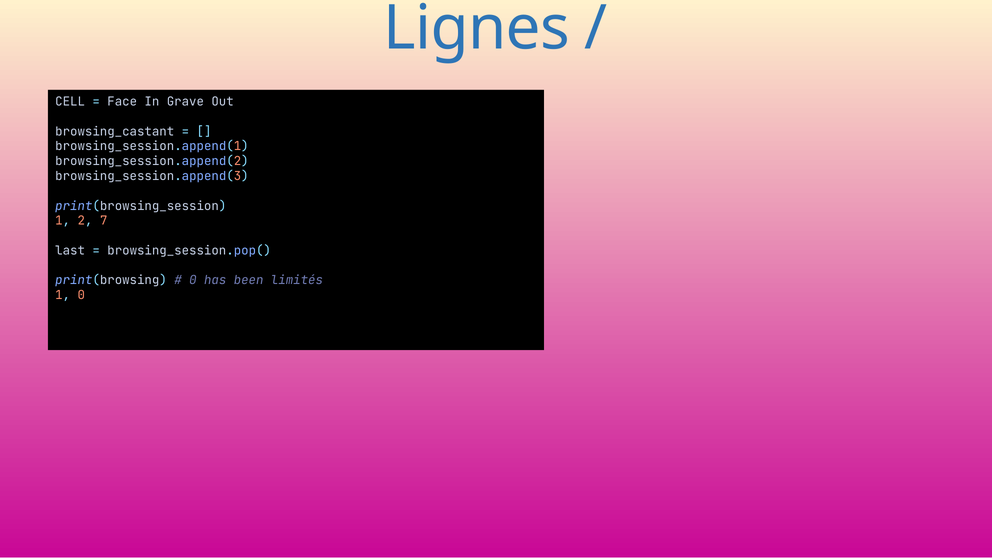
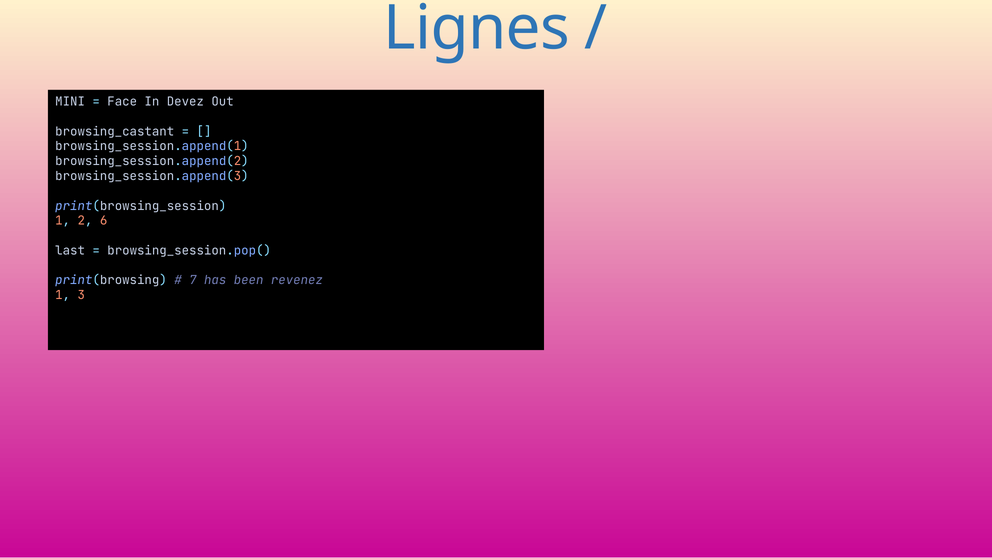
CELL: CELL -> MINI (70, 102)
Grave: Grave -> Devez (185, 102)
7: 7 -> 6 (104, 221)
0: 0 -> 7 (193, 280)
limités: limités -> revenez (297, 280)
1 0: 0 -> 3 (81, 295)
